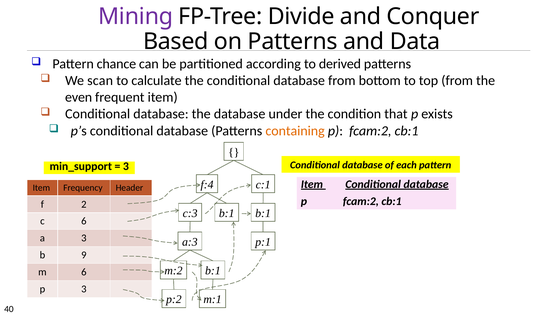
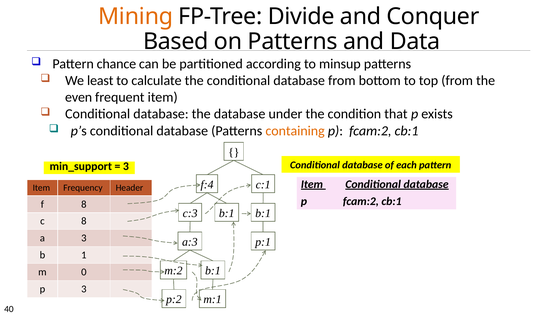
Mining colour: purple -> orange (136, 16)
derived: derived -> minsup (340, 64)
scan: scan -> least (100, 81)
f 2: 2 -> 8 (84, 205)
c 6: 6 -> 8 (84, 222)
9: 9 -> 1 (84, 256)
m 6: 6 -> 0 (84, 273)
